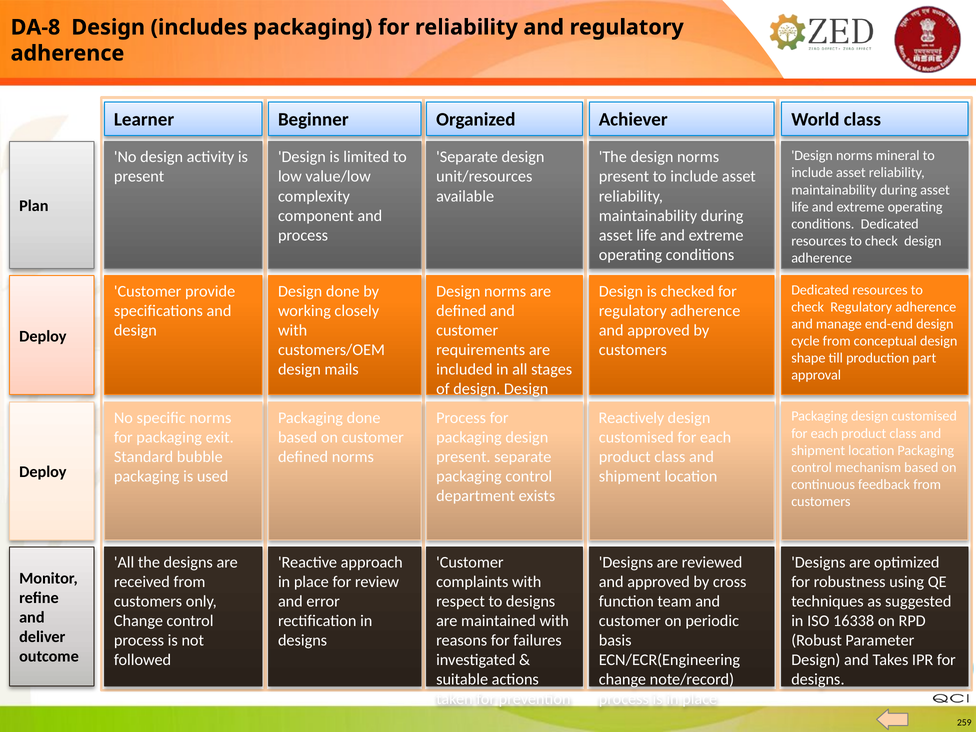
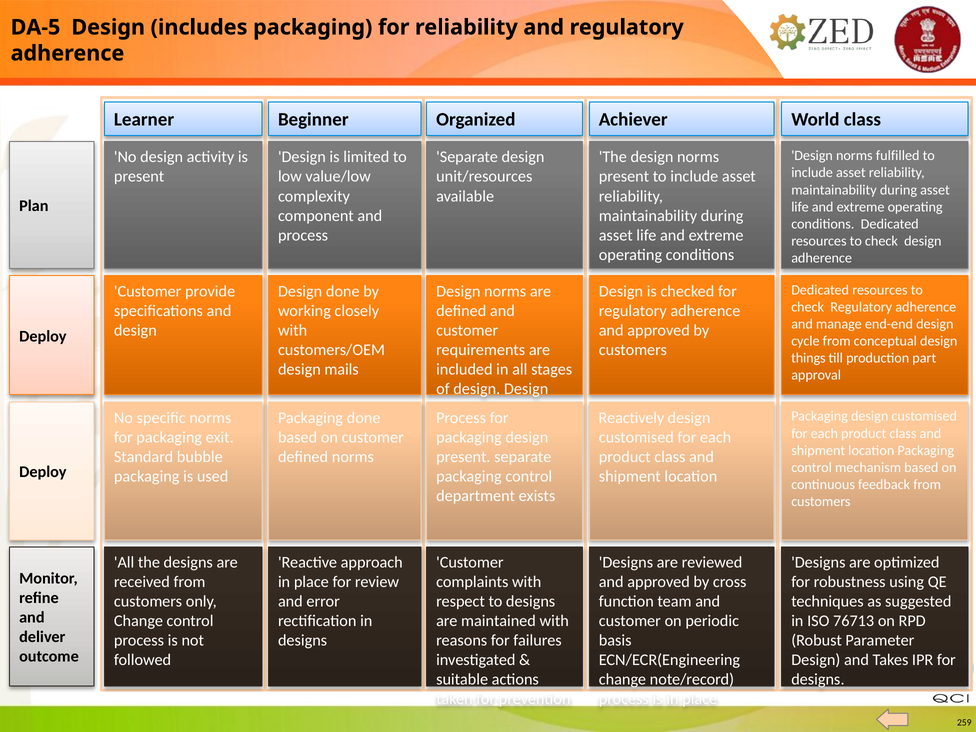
DA-8: DA-8 -> DA-5 (35, 27)
mineral: mineral -> fulfilled (898, 156)
shape: shape -> things (808, 358)
16338: 16338 -> 76713 (854, 621)
